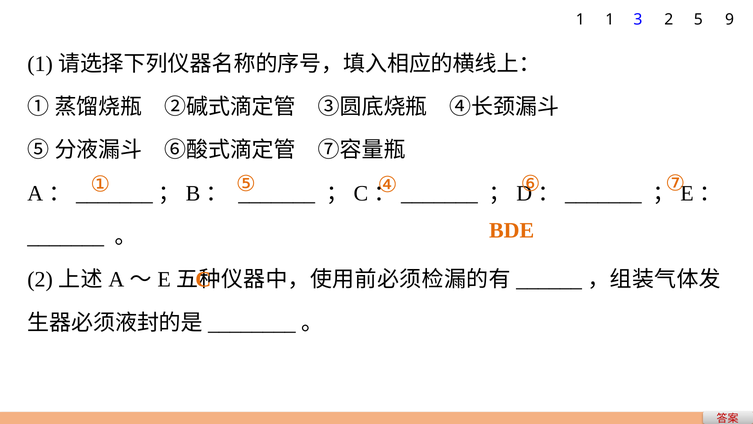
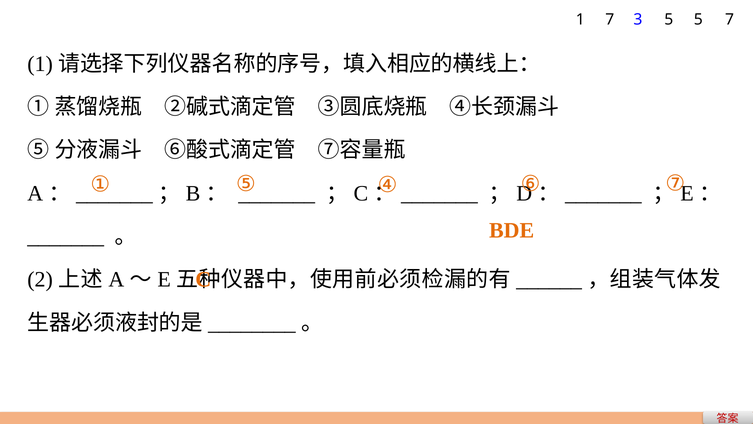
1 1: 1 -> 7 (610, 20)
3 2: 2 -> 5 (669, 20)
5 9: 9 -> 7 (729, 20)
